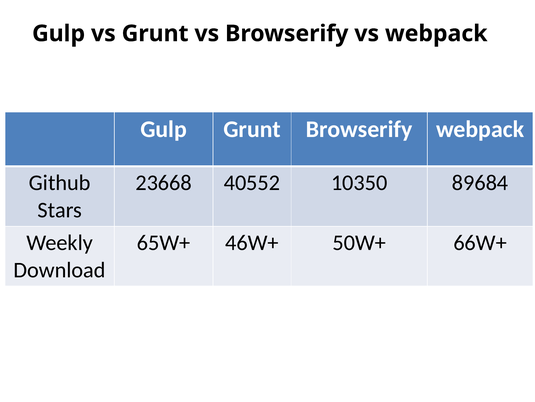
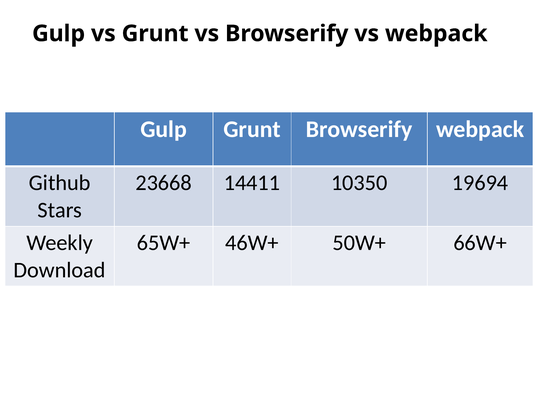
40552: 40552 -> 14411 (252, 183)
89684: 89684 -> 19694 (480, 183)
